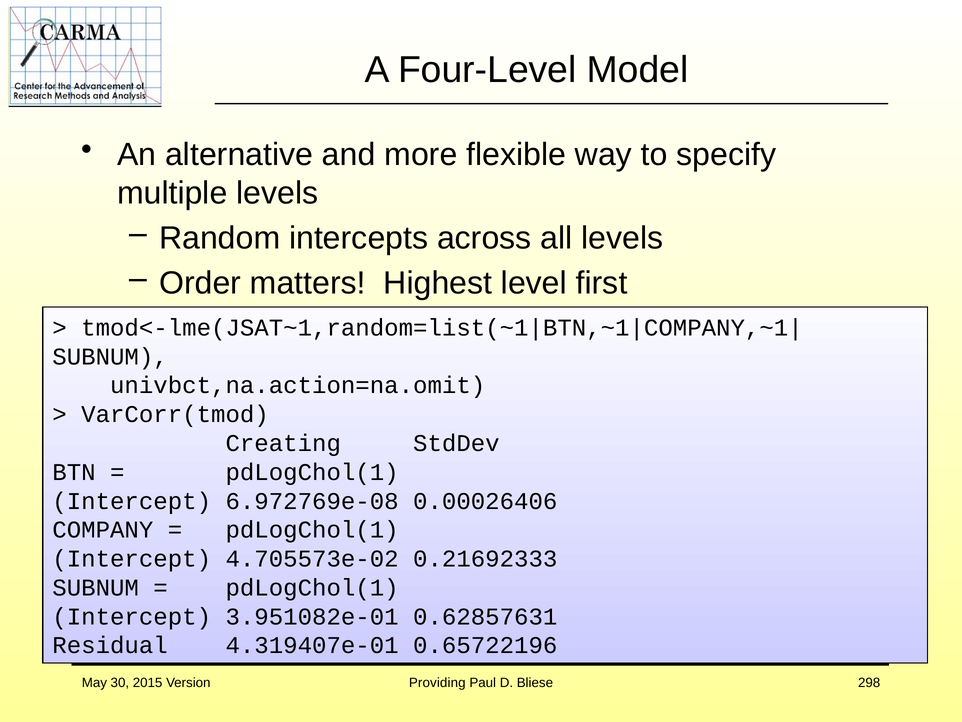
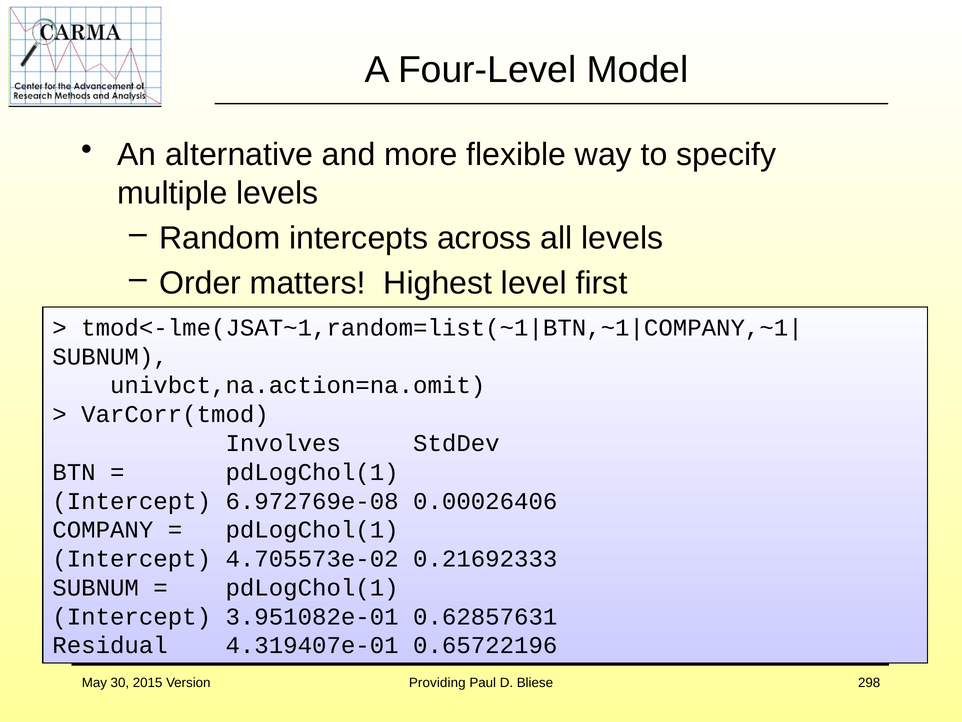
Creating: Creating -> Involves (283, 443)
